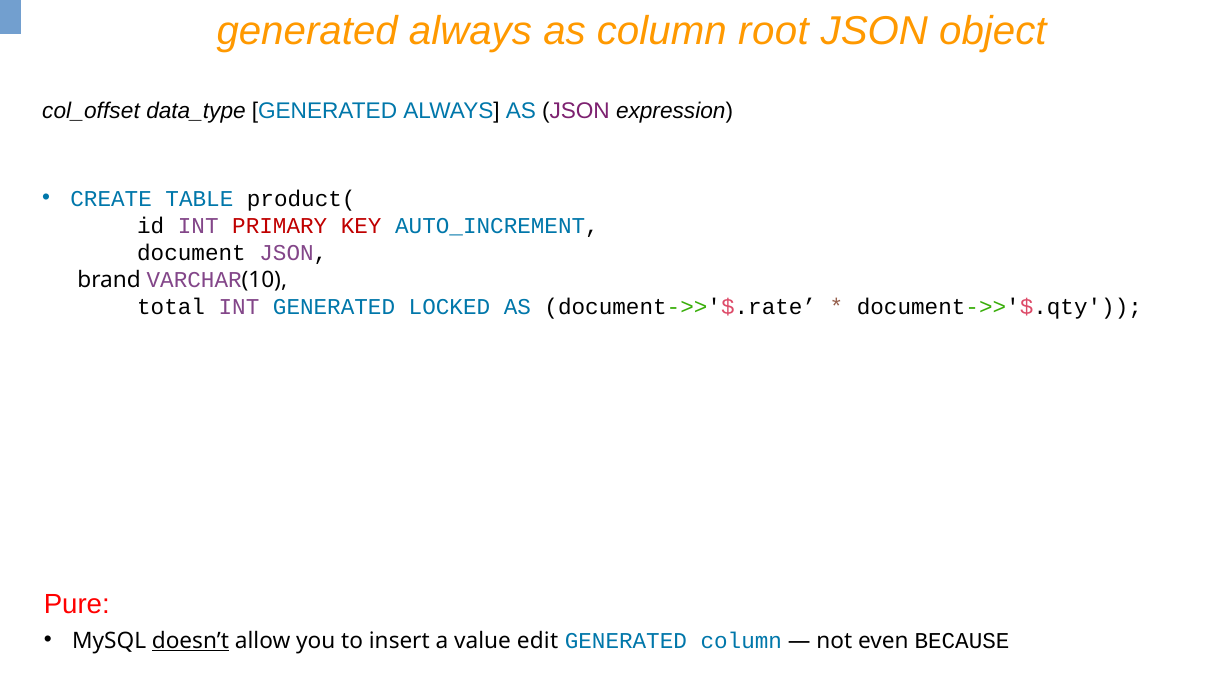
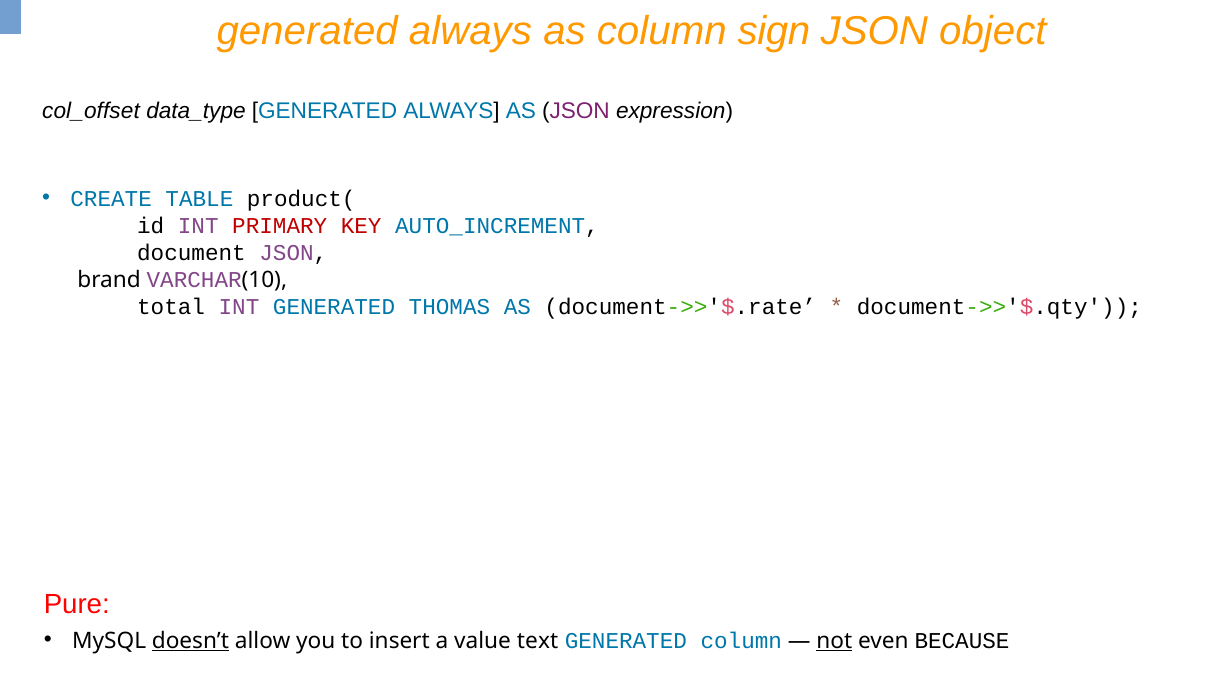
root: root -> sign (774, 31)
LOCKED: LOCKED -> THOMAS (449, 307)
edit: edit -> text (538, 641)
not underline: none -> present (834, 641)
